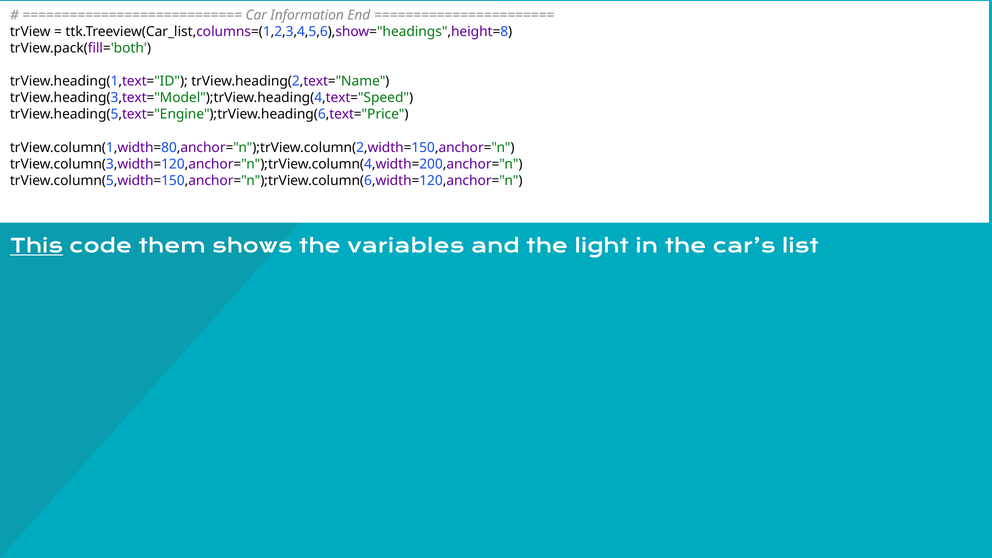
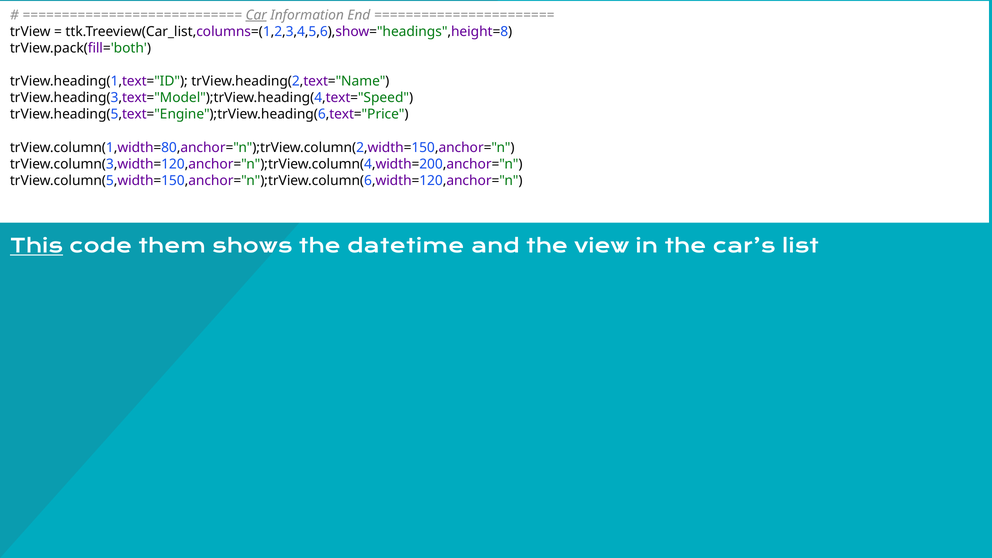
Car underline: none -> present (256, 15)
variables: variables -> datetime (406, 247)
light: light -> view (602, 247)
